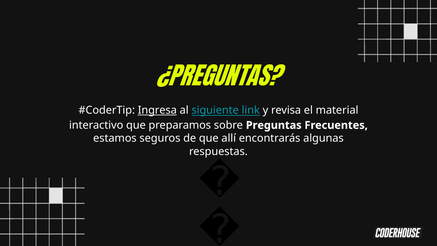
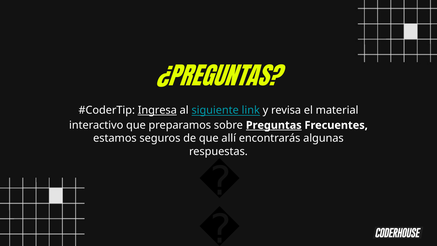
Preguntas underline: none -> present (274, 125)
